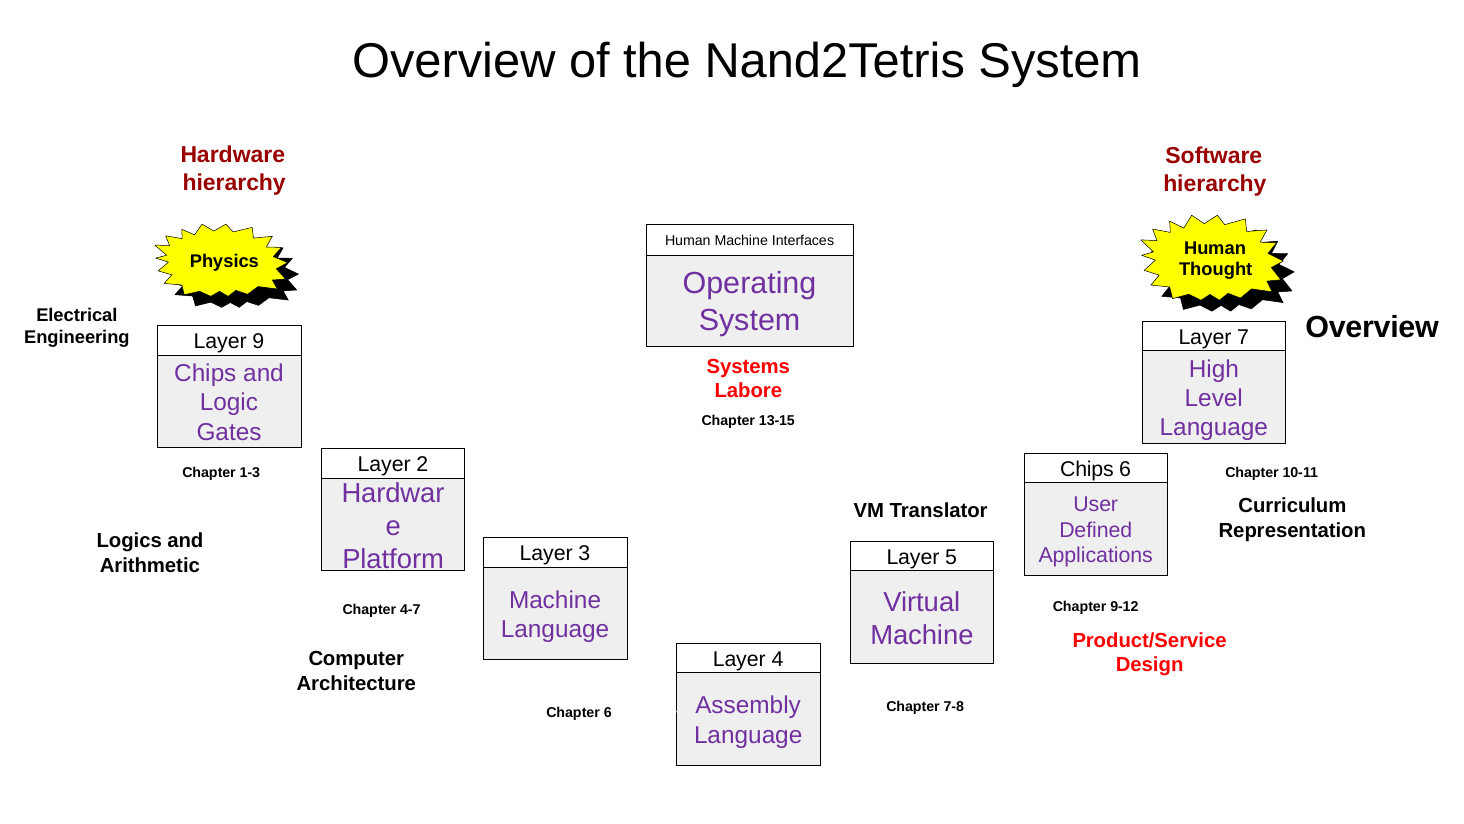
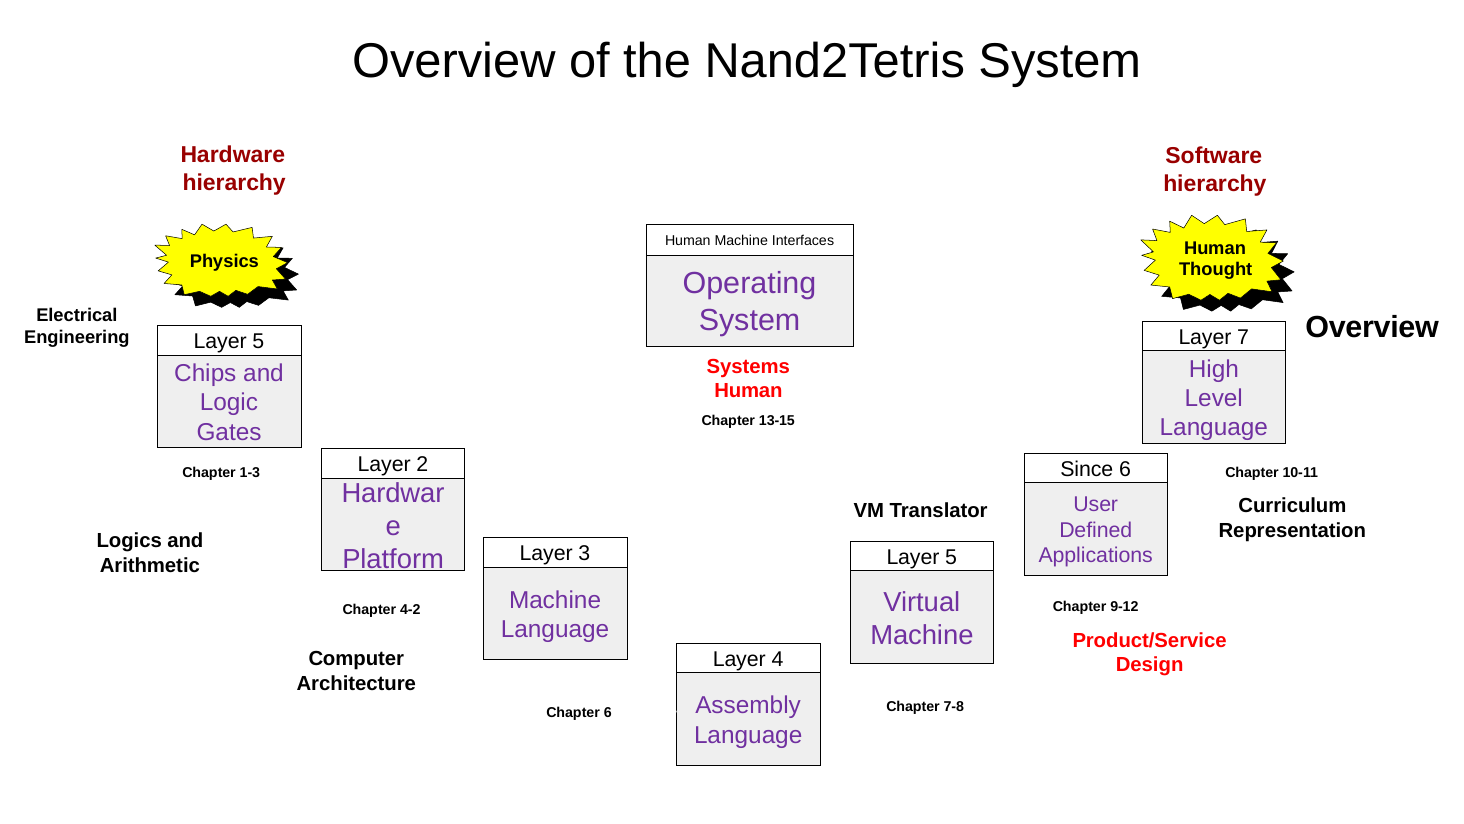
9: 9 -> 5 (258, 341)
Labore: Labore -> Human (748, 391)
Chips: Chips -> Since (1087, 469)
4-7: 4-7 -> 4-2 (410, 609)
